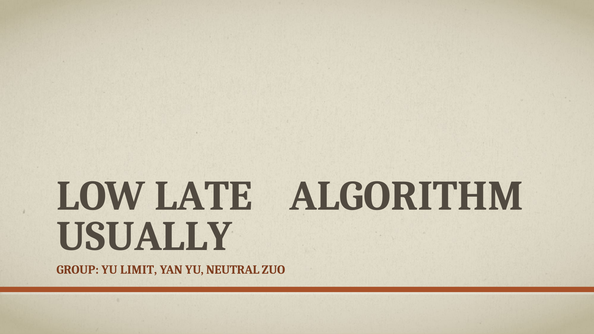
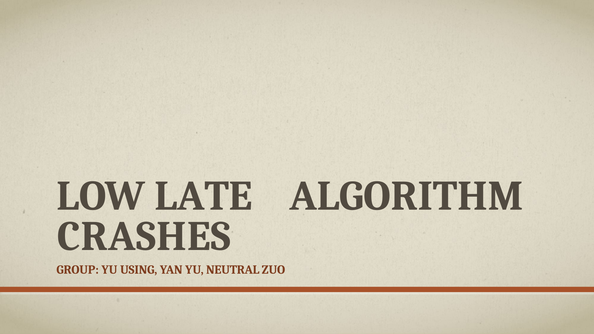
USUALLY: USUALLY -> CRASHES (144, 236)
LIMIT: LIMIT -> USING (139, 270)
